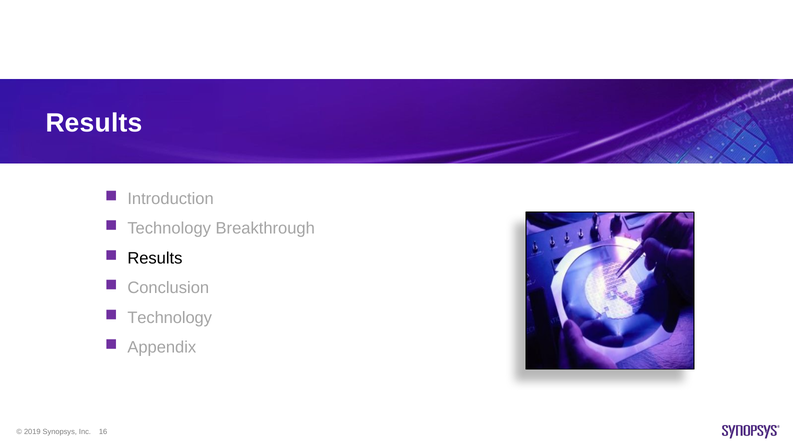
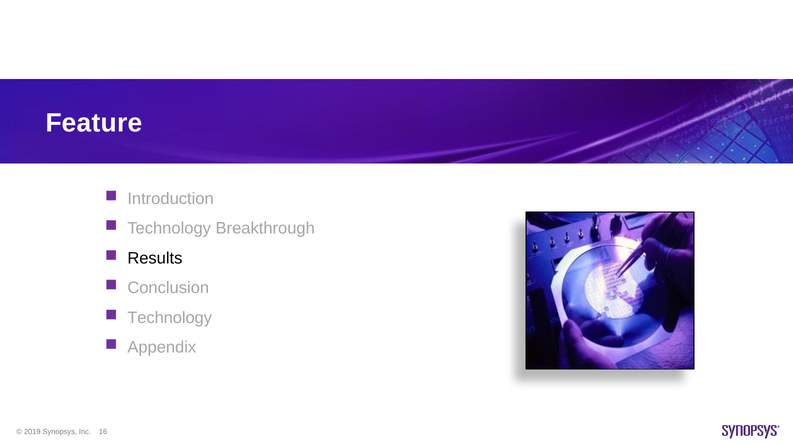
Results: Results -> Feature (94, 123)
